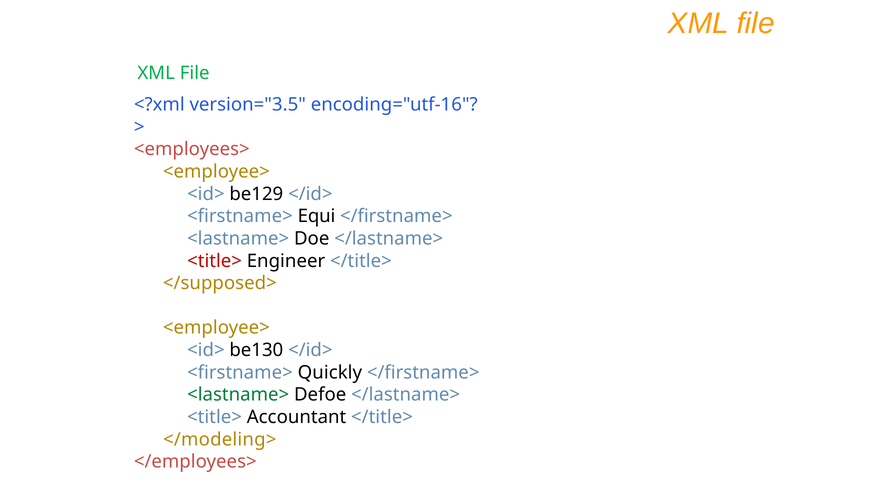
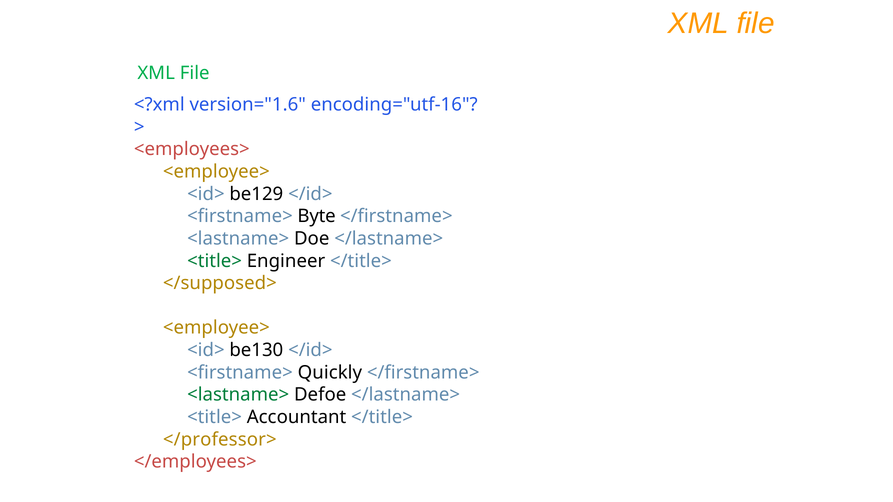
version="3.5: version="3.5 -> version="1.6 (248, 105)
Equi: Equi -> Byte (317, 216)
<title> colour: red -> green (215, 261)
</modeling>: </modeling> -> </professor> (220, 440)
